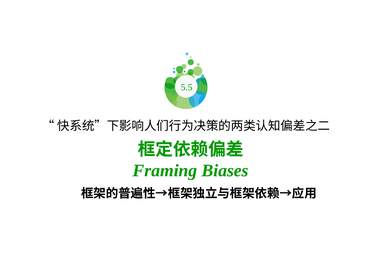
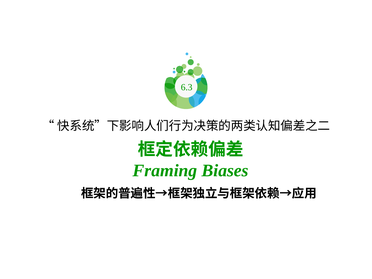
5.5: 5.5 -> 6.3 (187, 87)
